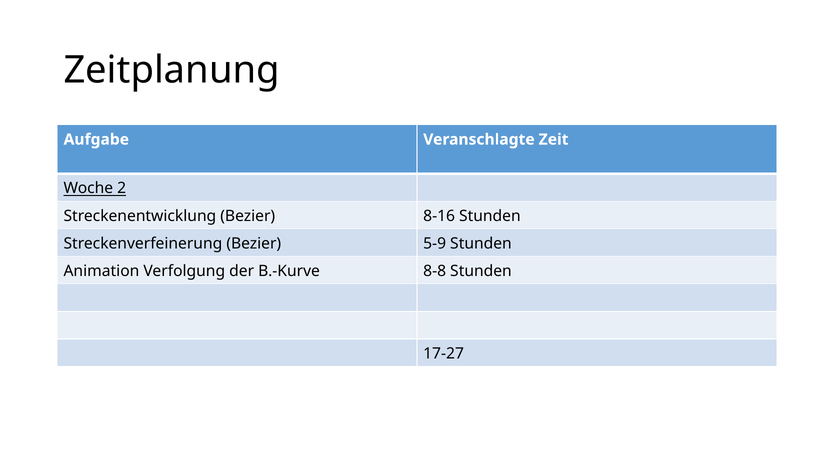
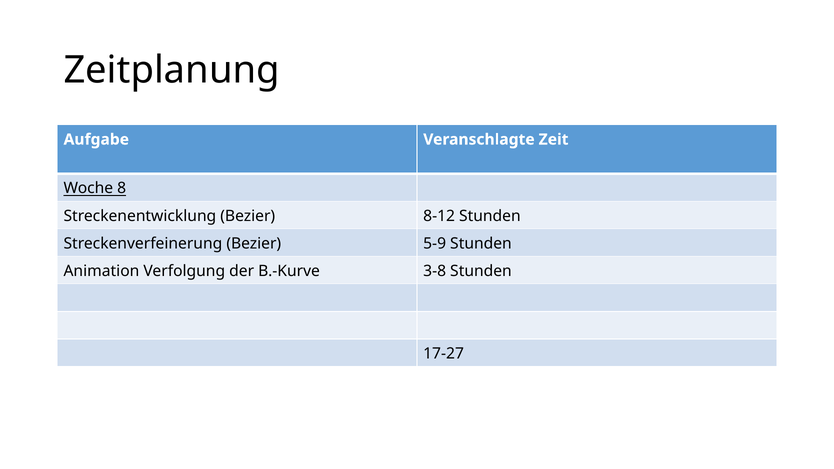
2: 2 -> 8 (122, 188)
8-16: 8-16 -> 8-12 (439, 216)
8-8: 8-8 -> 3-8 (435, 271)
